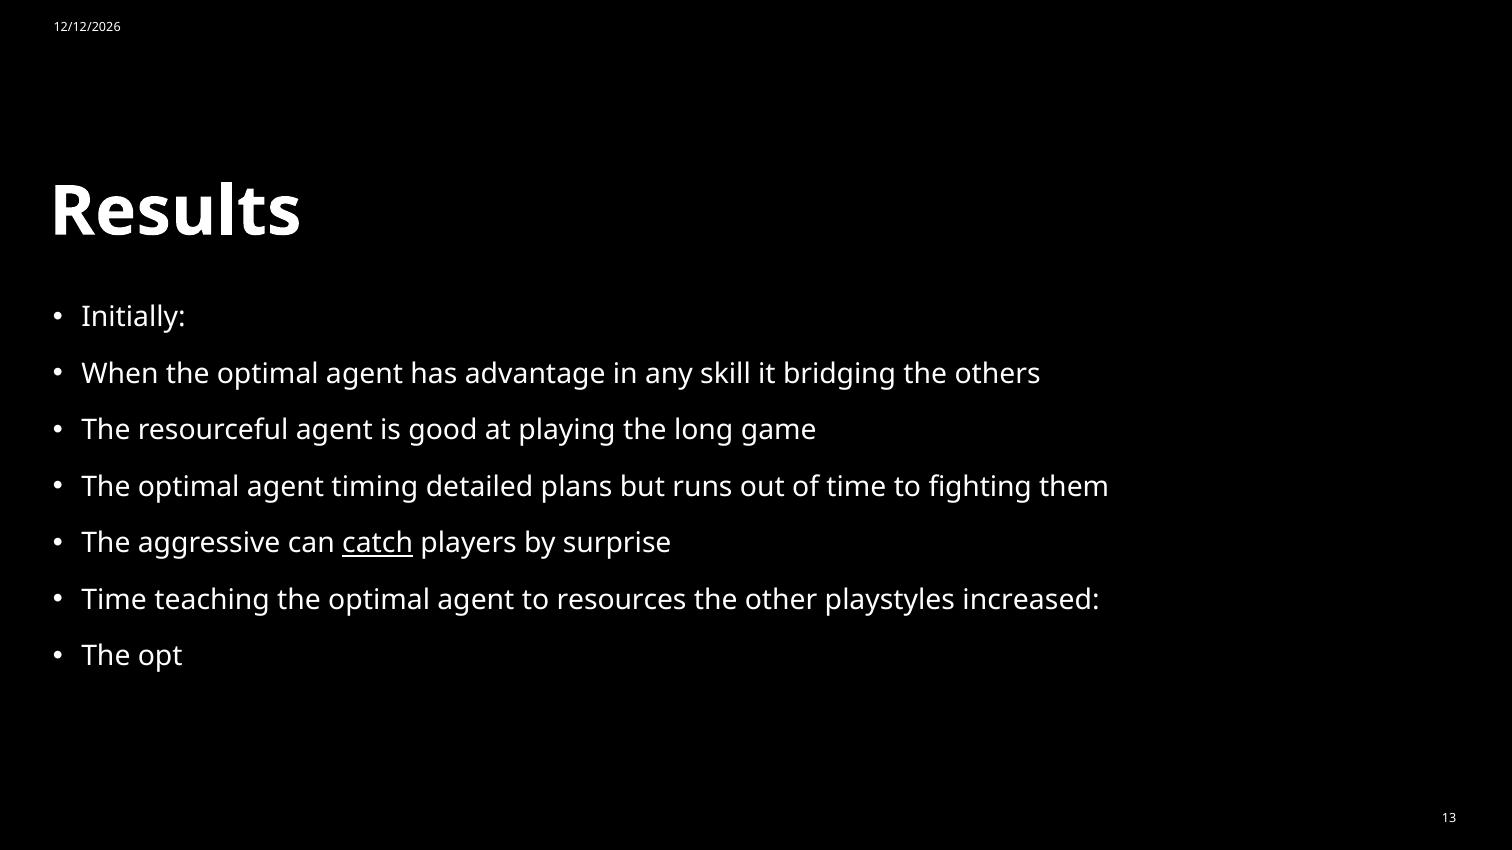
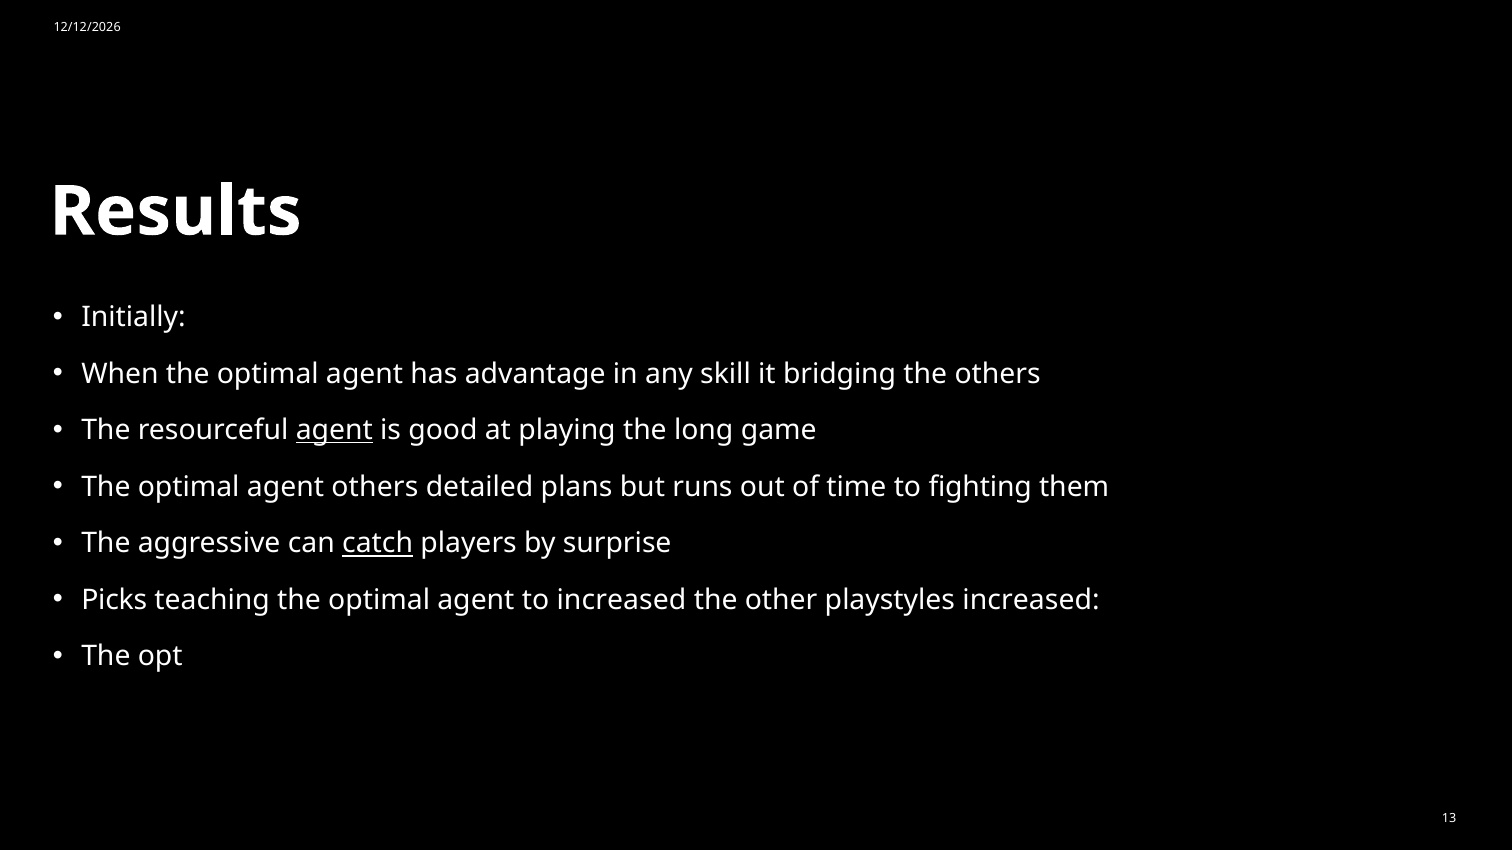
agent underline: none -> present (334, 431)
agent timing: timing -> others (375, 487)
Time: Time -> Picks (114, 600)
to resources: resources -> increased (621, 600)
